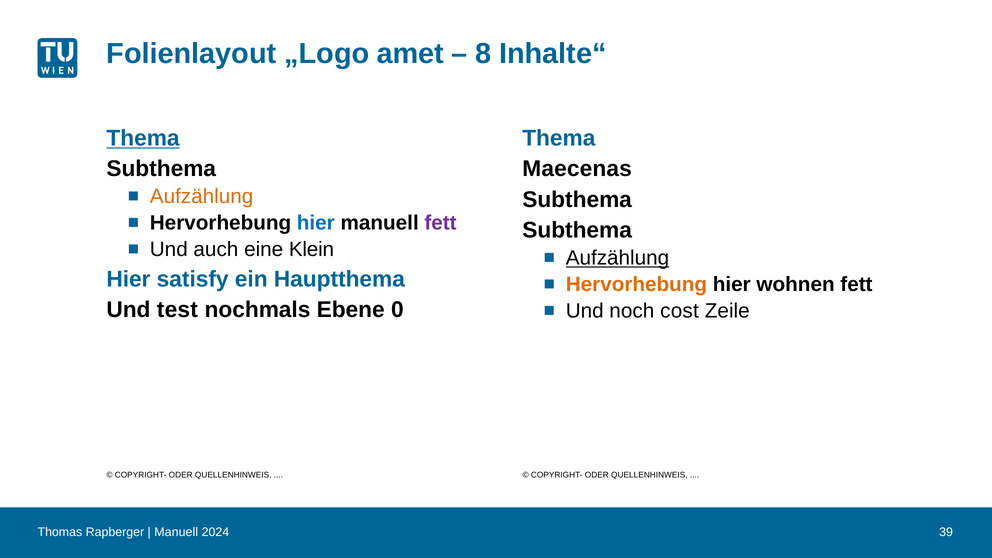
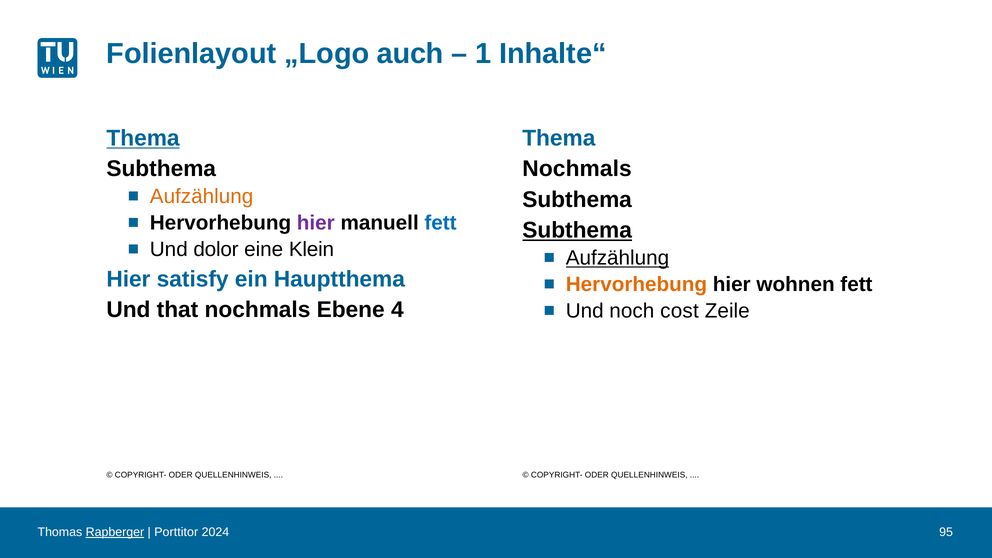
amet: amet -> auch (410, 54)
8: 8 -> 1 (483, 54)
Maecenas: Maecenas -> Nochmals (577, 169)
hier colour: blue -> purple (316, 223)
fett colour: purple -> blue (441, 223)
Subthema underline: none -> present (577, 230)
auch: auch -> dolor (216, 249)
test: test -> that (178, 310)
0: 0 -> 4 (397, 310)
Rapberger underline: none -> present (115, 532)
Manuell: Manuell -> Porttitor (176, 532)
39: 39 -> 95 (946, 532)
